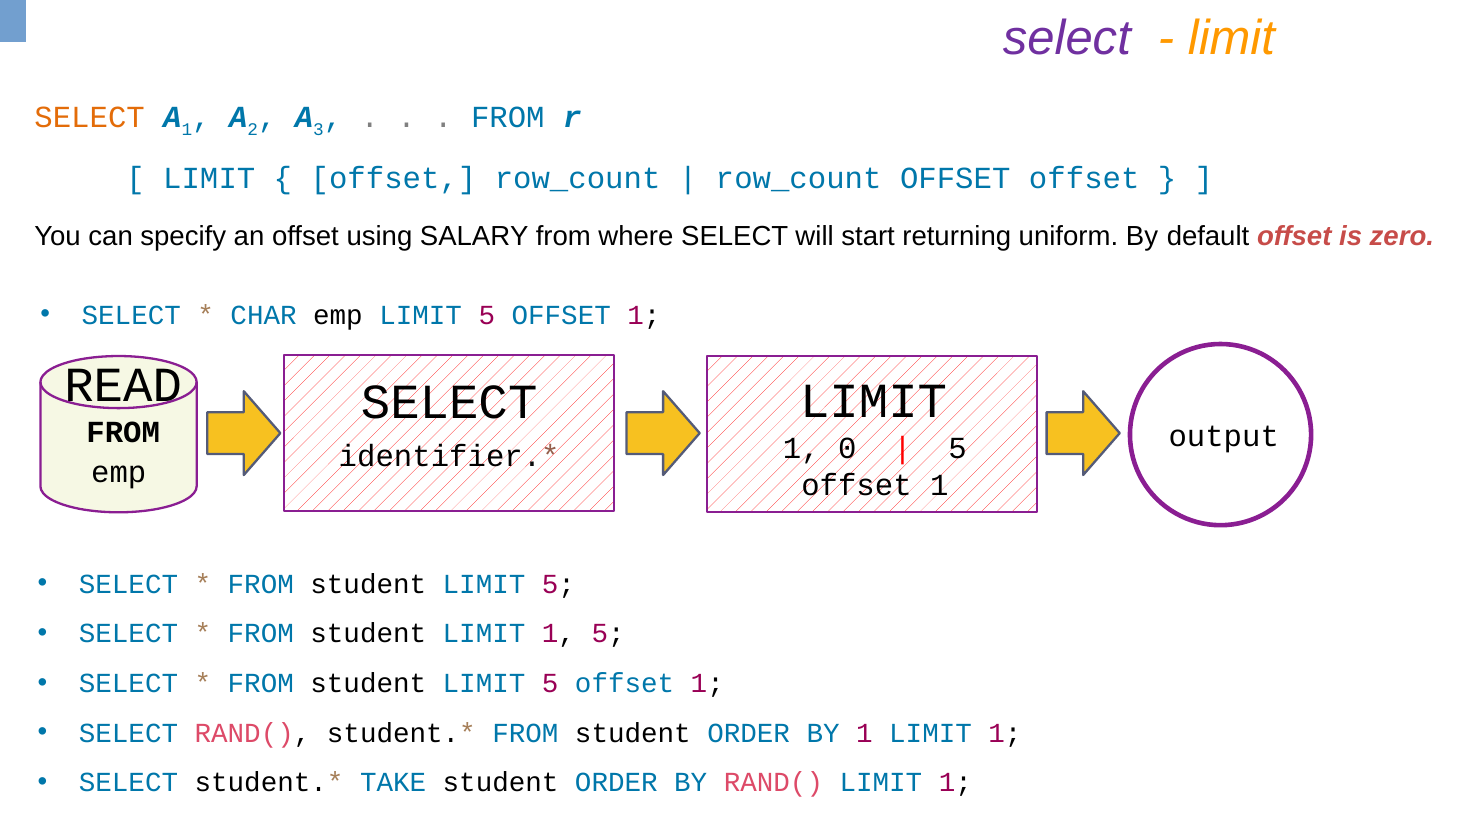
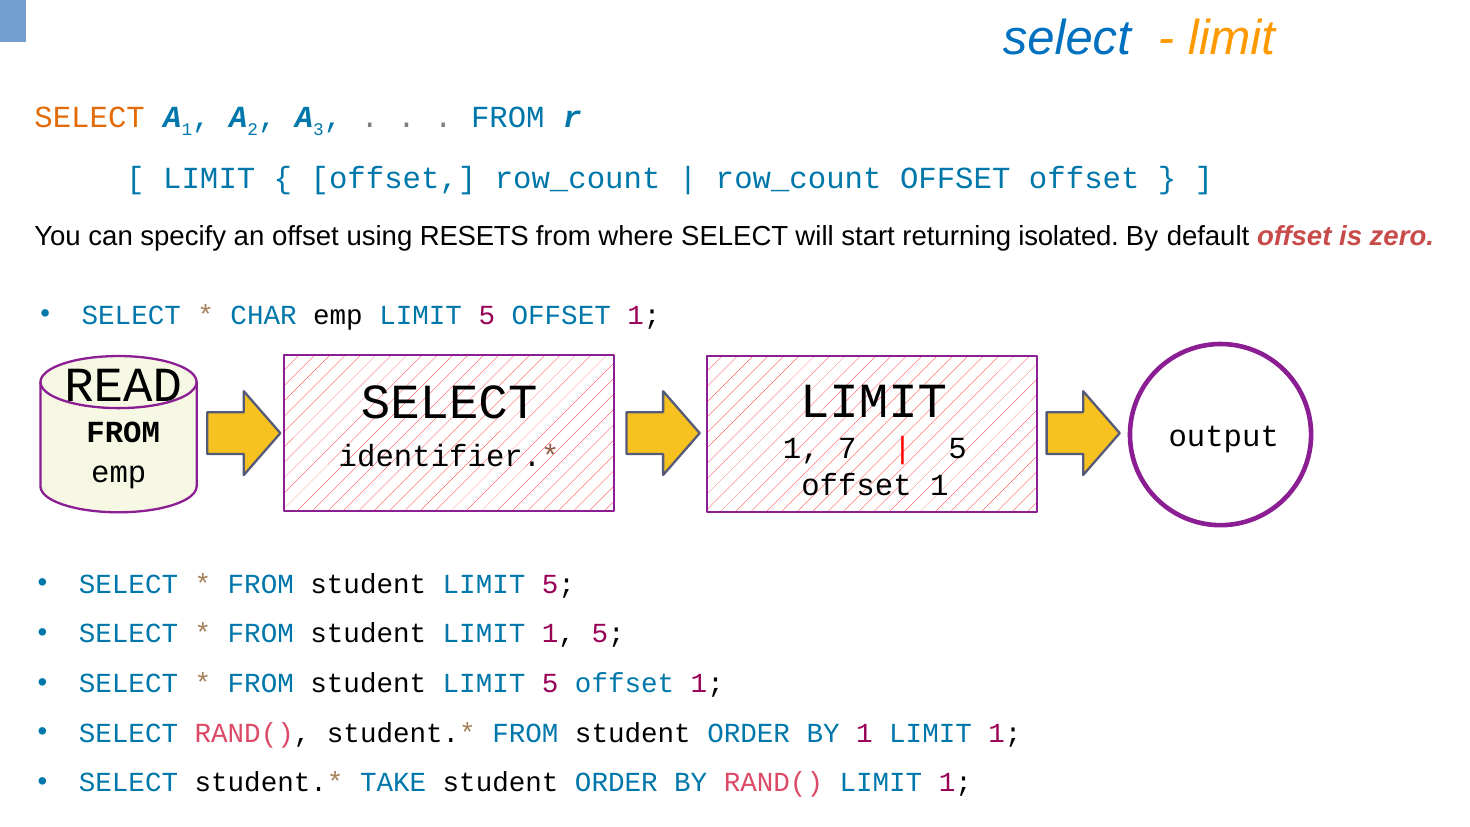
select colour: purple -> blue (1067, 38)
SALARY: SALARY -> RESETS (474, 236)
uniform: uniform -> isolated (1069, 236)
0: 0 -> 7 (847, 448)
